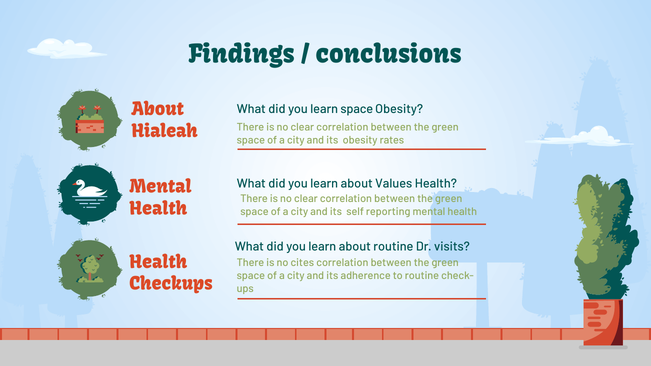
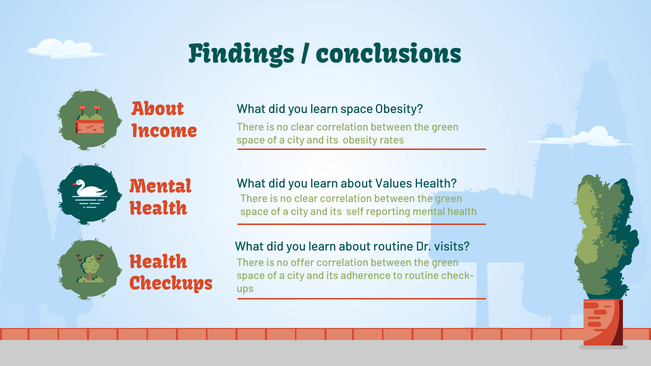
Hialeah: Hialeah -> Income (164, 131)
cites: cites -> offer (302, 263)
